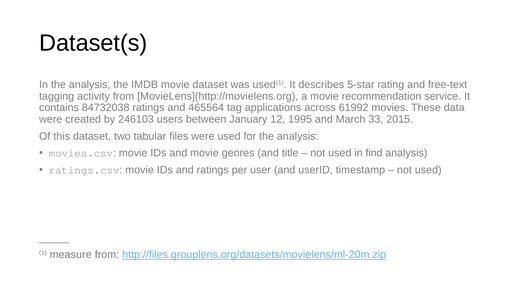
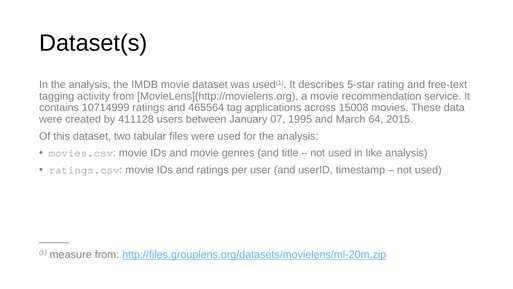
84732038: 84732038 -> 10714999 (106, 108)
61992: 61992 -> 15008 (354, 108)
246103: 246103 -> 411128 (136, 119)
12: 12 -> 07 (278, 119)
33: 33 -> 64 (376, 119)
find: find -> like (374, 153)
